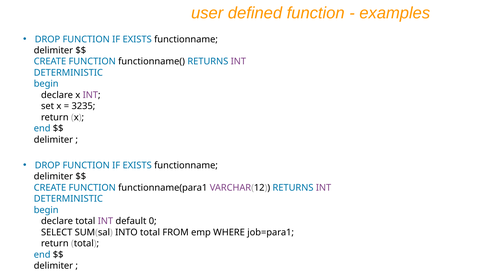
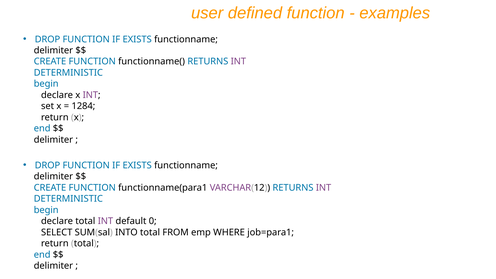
3235: 3235 -> 1284 (83, 106)
